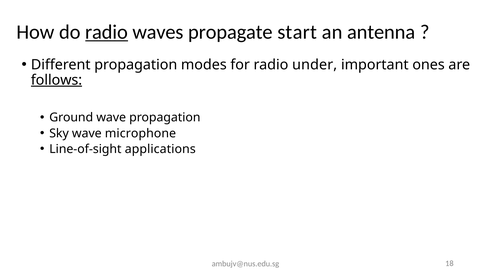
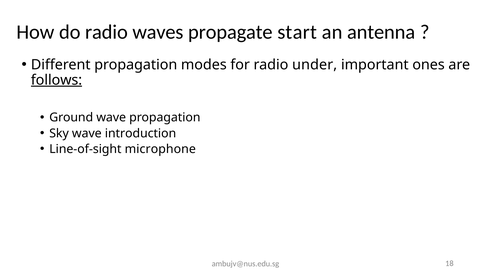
radio underline: present -> none (107, 32)
microphone: microphone -> introduction (141, 133)
applications: applications -> microphone (160, 149)
